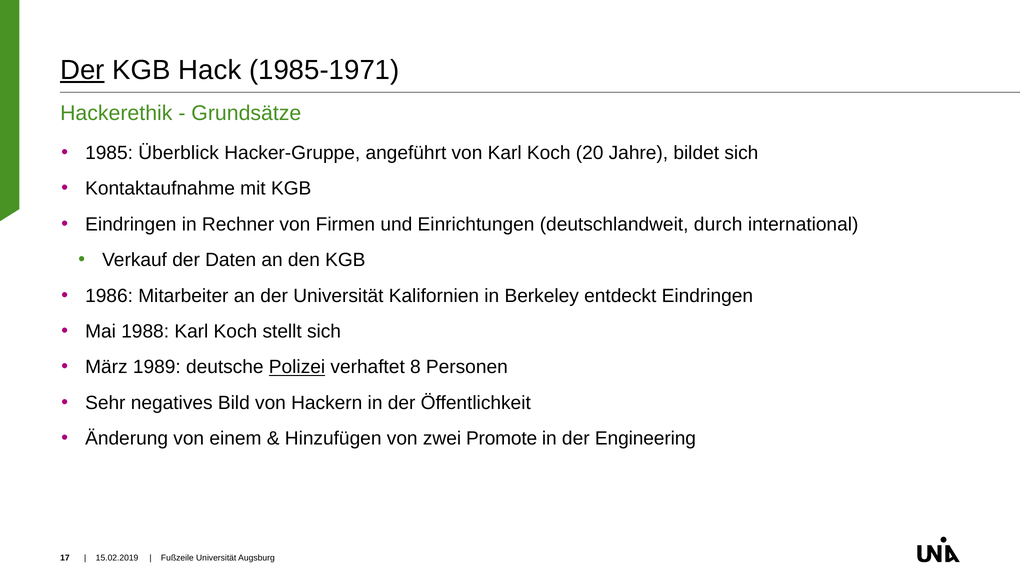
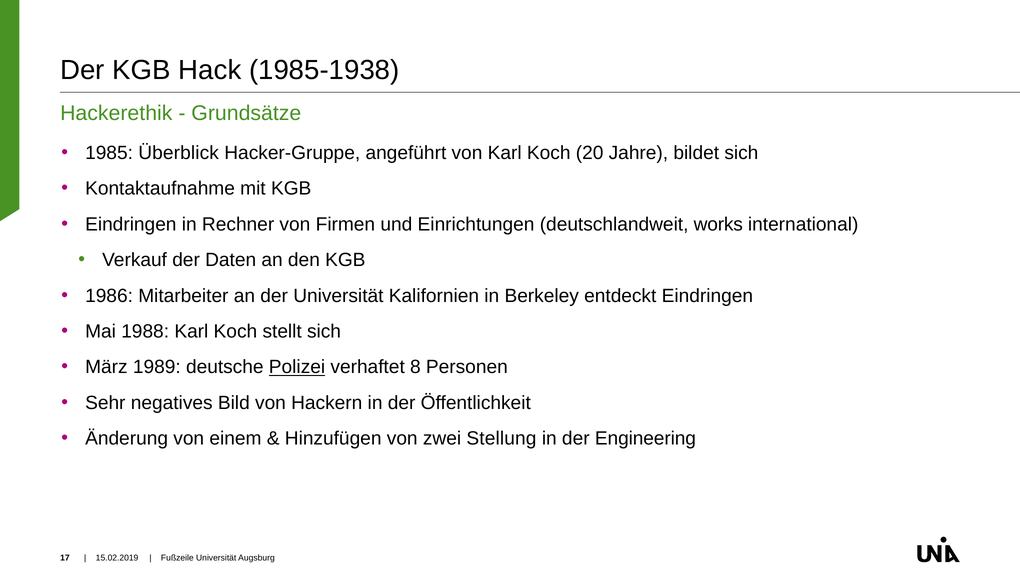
Der underline: present -> none (82, 70)
1985-1971: 1985-1971 -> 1985-1938 (324, 70)
durch: durch -> works (718, 224)
Promote: Promote -> Stellung (501, 438)
